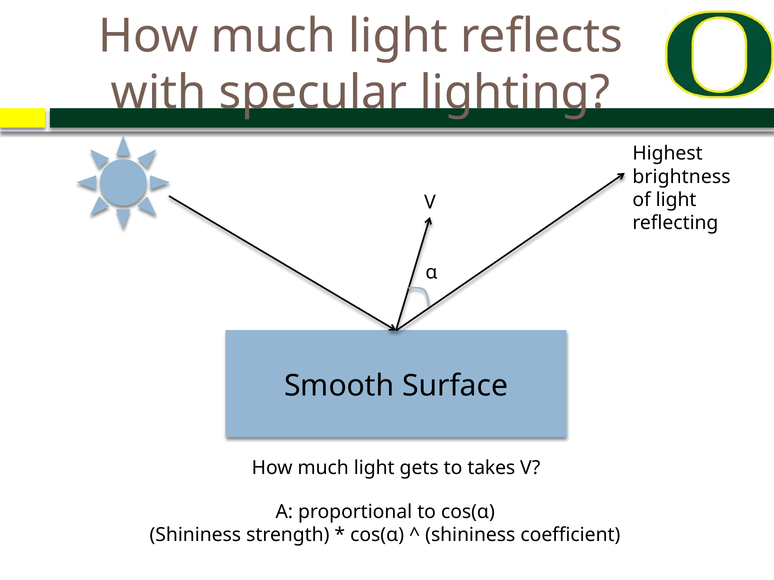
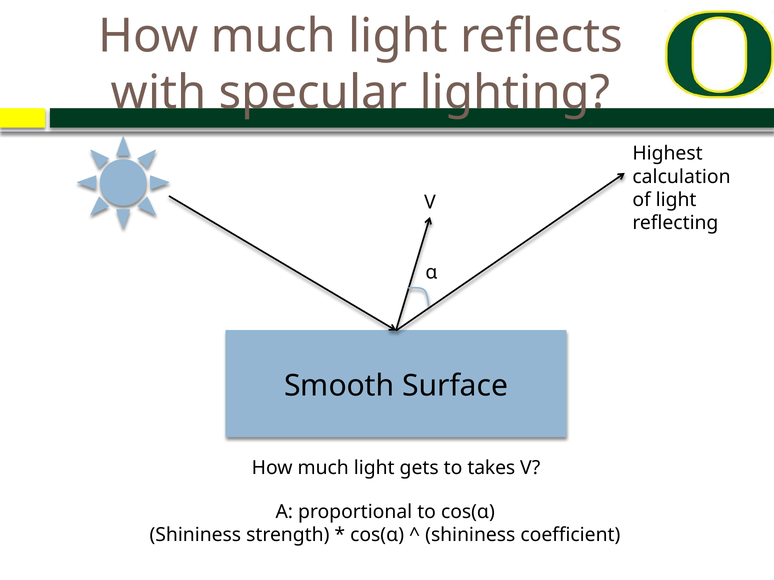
brightness: brightness -> calculation (682, 177)
